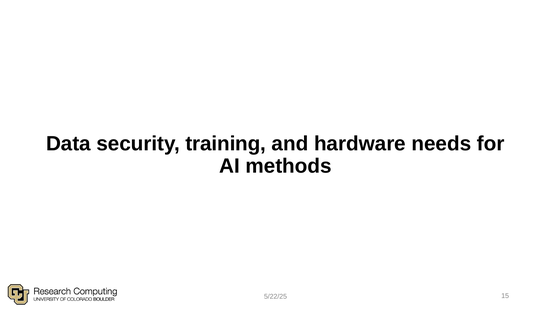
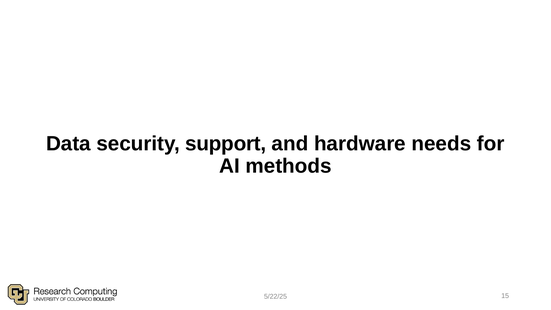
training: training -> support (226, 144)
